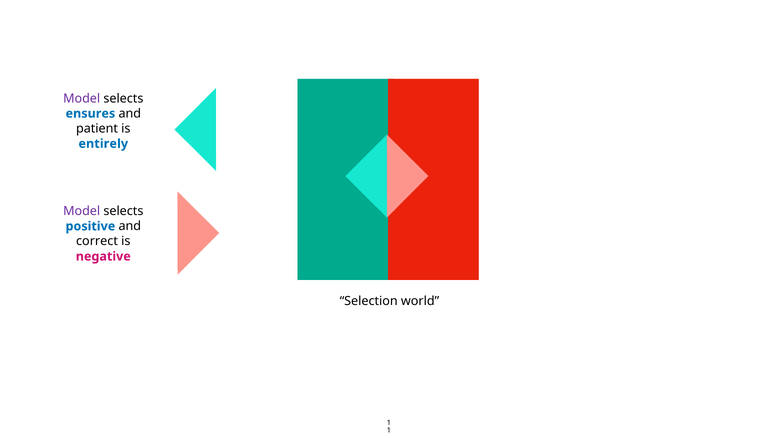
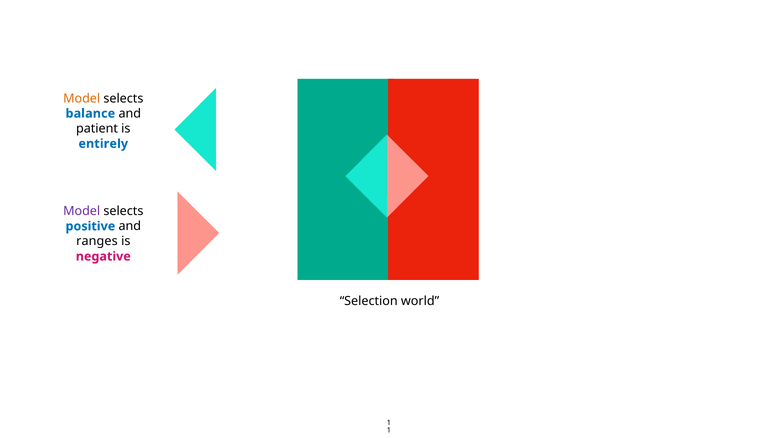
Model colour: purple -> orange (82, 98)
ensures: ensures -> balance (90, 114)
correct: correct -> ranges (97, 241)
